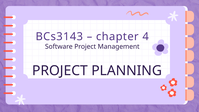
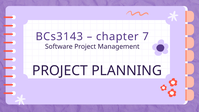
4: 4 -> 7 (146, 37)
